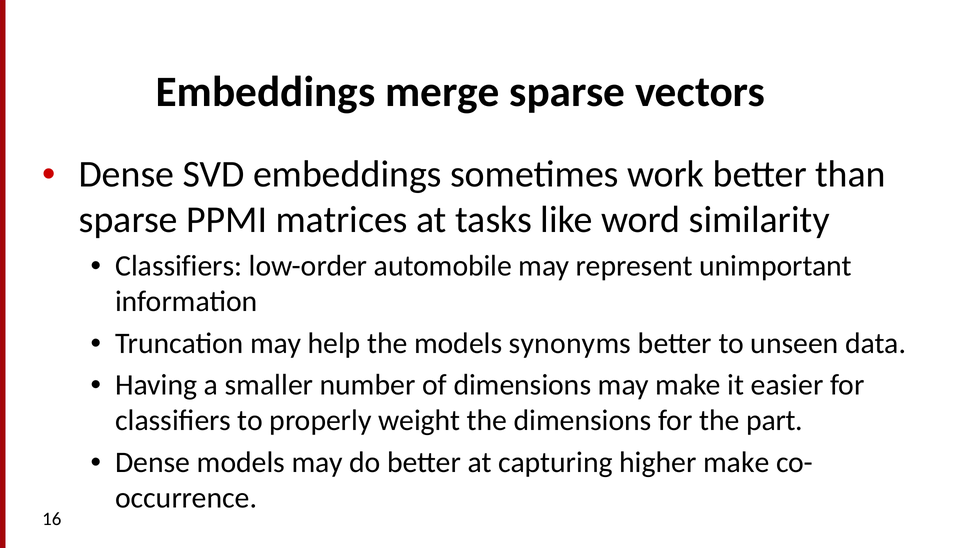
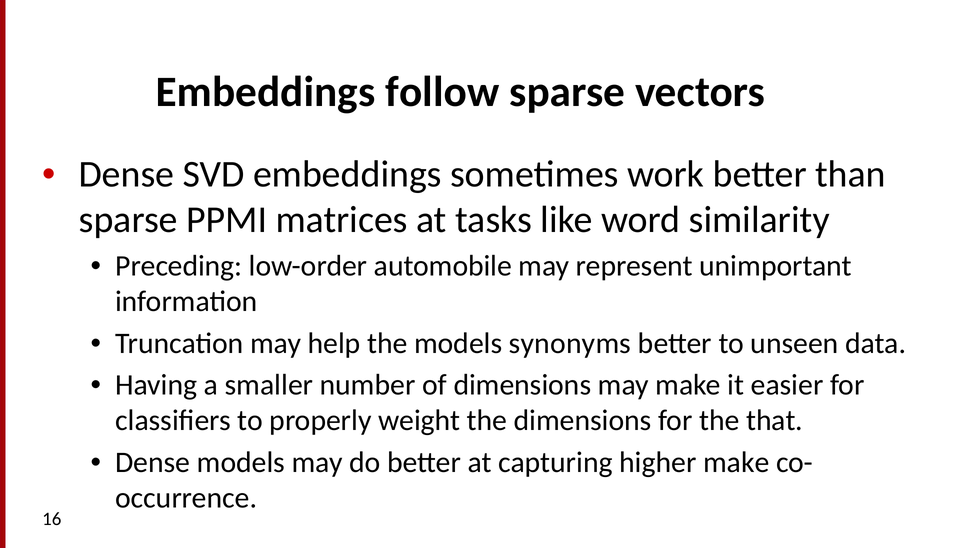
merge: merge -> follow (442, 92)
Classifiers: Classifiers -> Preceding (179, 266)
part: part -> that (775, 420)
